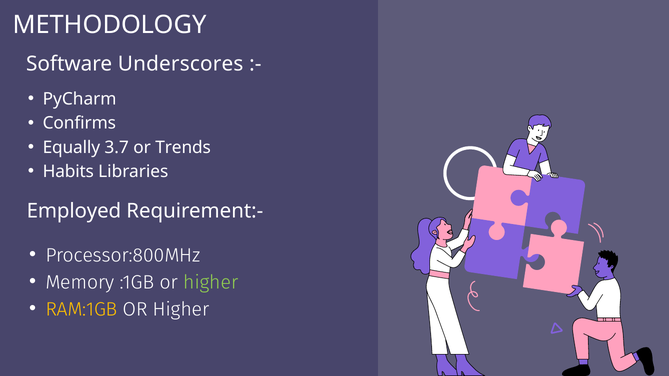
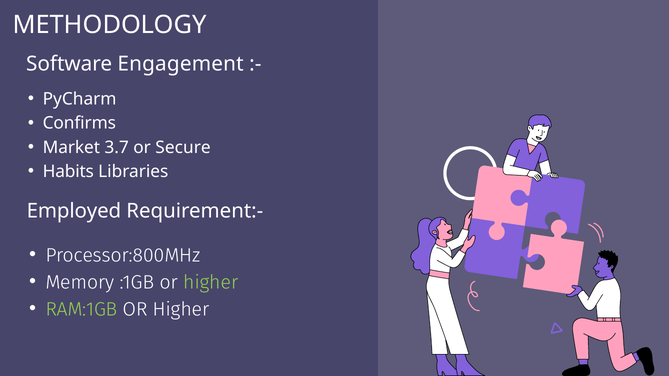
Underscores: Underscores -> Engagement (181, 64)
Equally: Equally -> Market (71, 147)
Trends: Trends -> Secure (183, 147)
RAM:1GB colour: yellow -> light green (82, 309)
